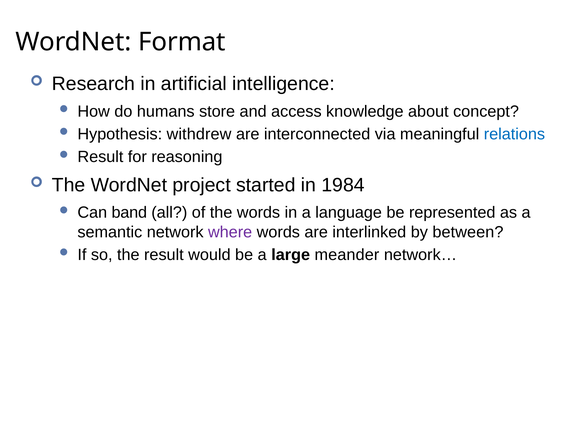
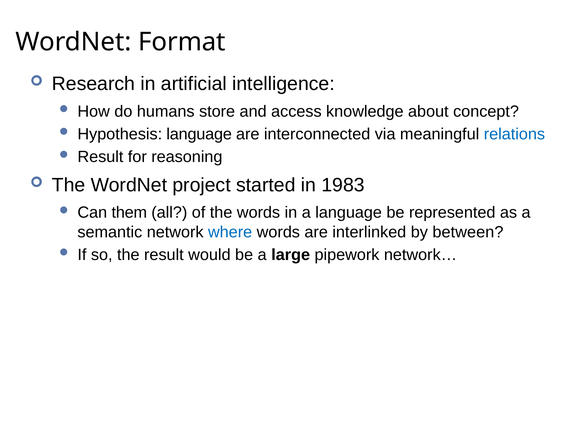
Hypothesis withdrew: withdrew -> language (199, 134)
1984: 1984 -> 1983 (343, 185)
band: band -> them (129, 213)
where colour: purple -> blue (230, 232)
meander: meander -> pipework (347, 255)
